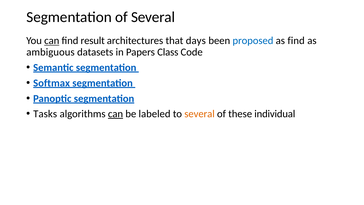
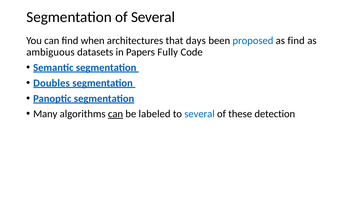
can underline: present -> none (52, 41)
result: result -> when (93, 41)
Class: Class -> Fully (168, 52)
Softmax: Softmax -> Doubles (52, 83)
Tasks: Tasks -> Many (45, 114)
several colour: orange -> blue (200, 114)
individual: individual -> detection (275, 114)
